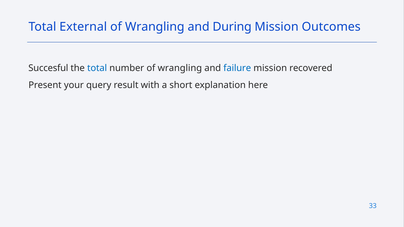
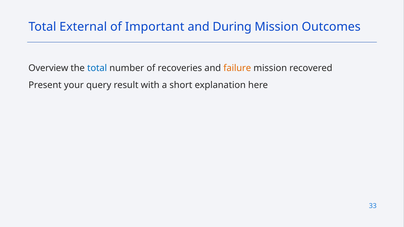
Wrangling: Wrangling -> Important (155, 27)
Succesful: Succesful -> Overview (48, 68)
number of wrangling: wrangling -> recoveries (180, 68)
failure colour: blue -> orange (237, 68)
